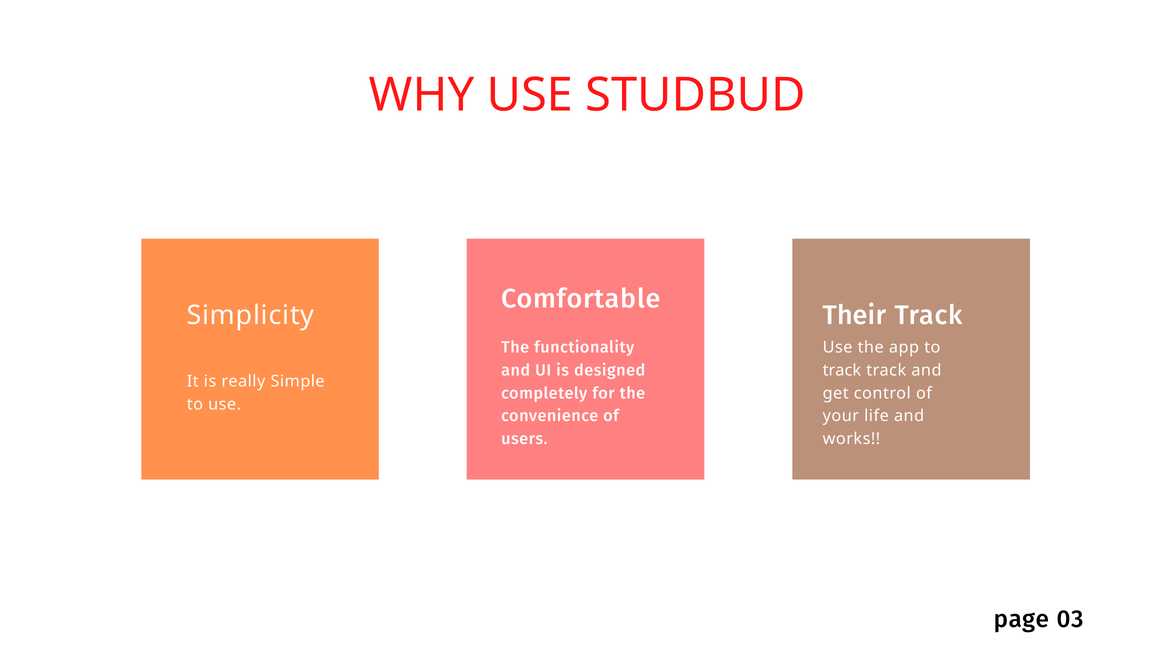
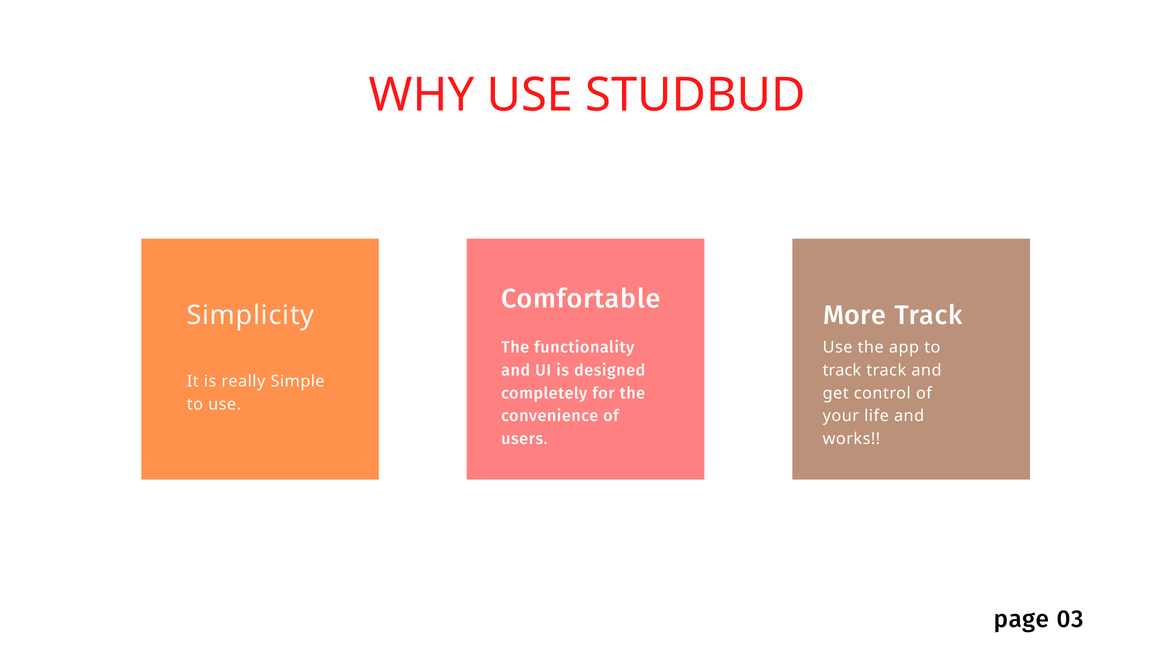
Their: Their -> More (854, 316)
